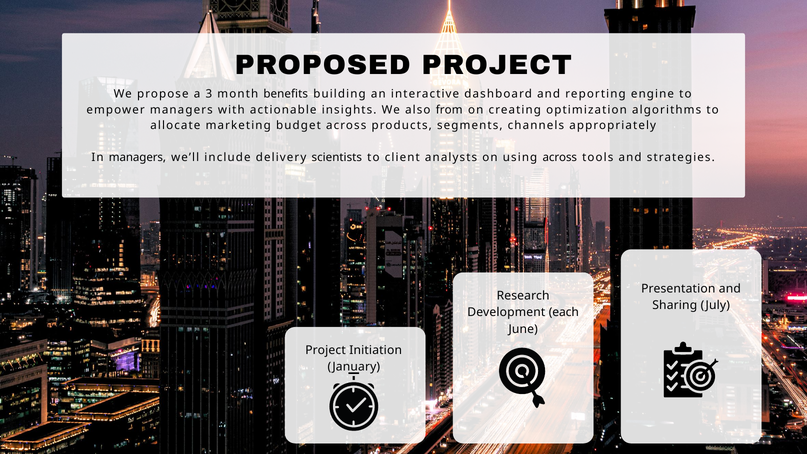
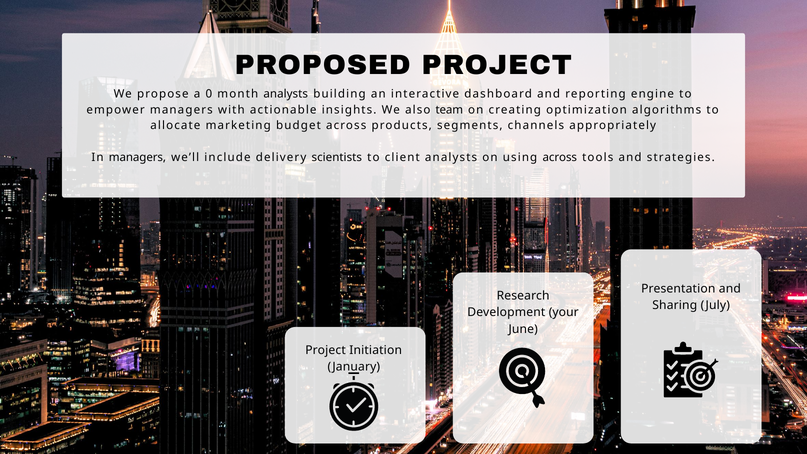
3: 3 -> 0 (209, 94)
month benefits: benefits -> analysts (286, 94)
from: from -> team (449, 110)
each: each -> your (564, 312)
